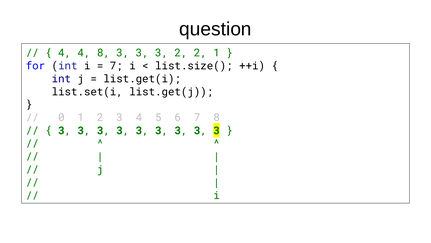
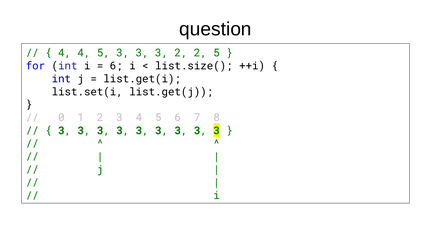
4 4 8: 8 -> 5 (103, 53)
2 1: 1 -> 5 (216, 53)
7: 7 -> 6 (116, 66)
